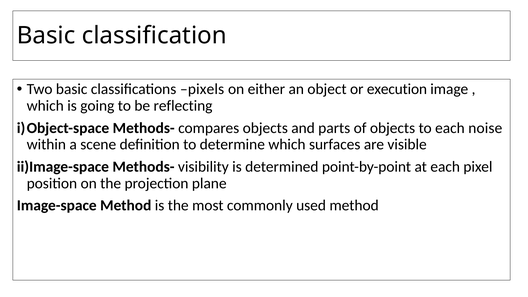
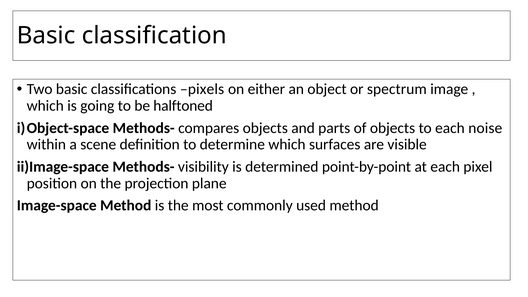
execution: execution -> spectrum (397, 89)
reflecting: reflecting -> halftoned (183, 106)
